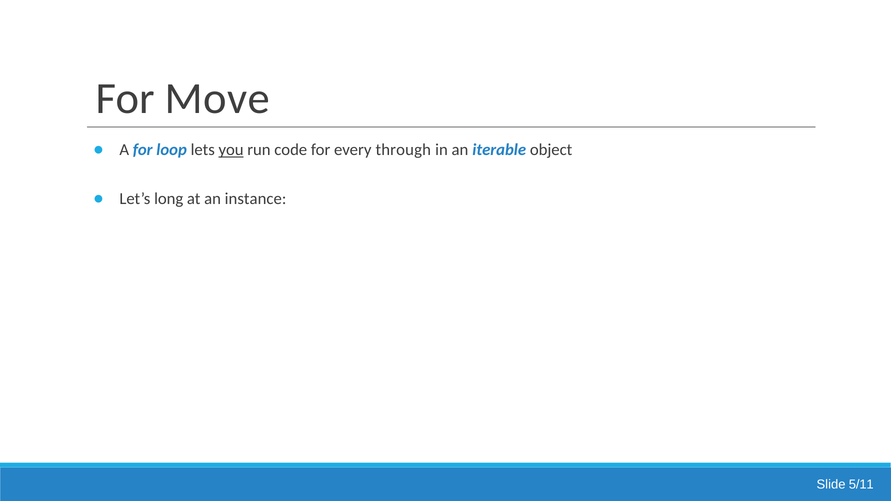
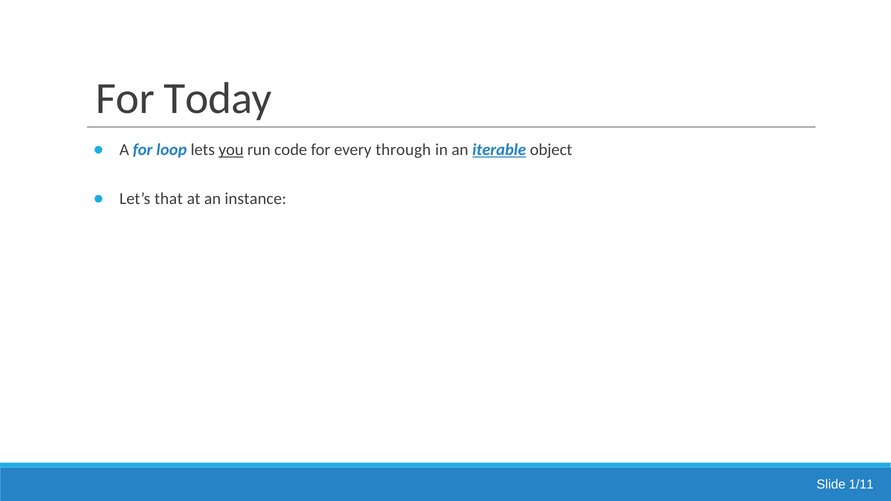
Move: Move -> Today (218, 99)
iterable underline: none -> present (499, 150)
long: long -> that (169, 199)
5/11: 5/11 -> 1/11 (861, 485)
